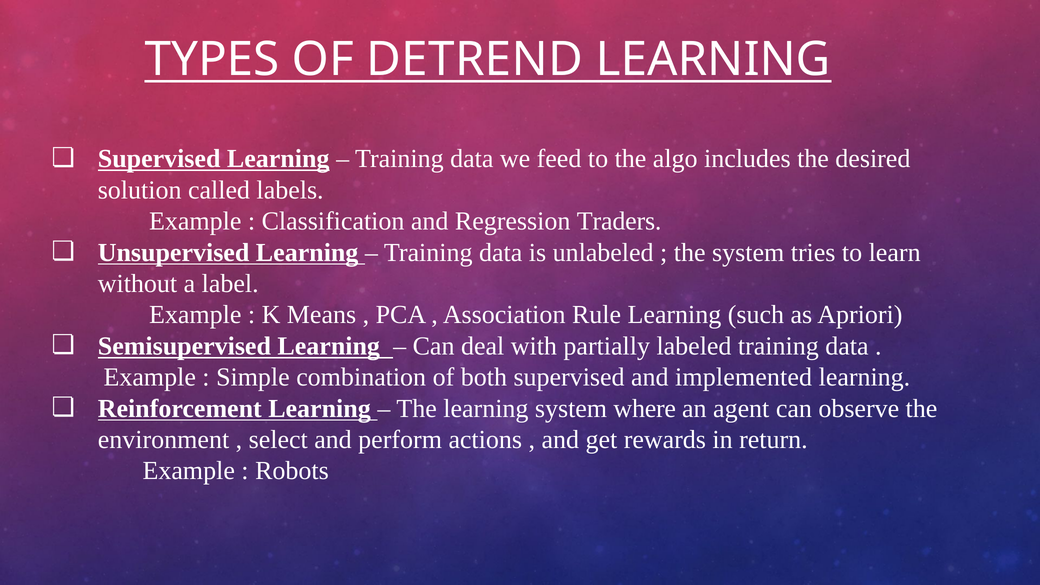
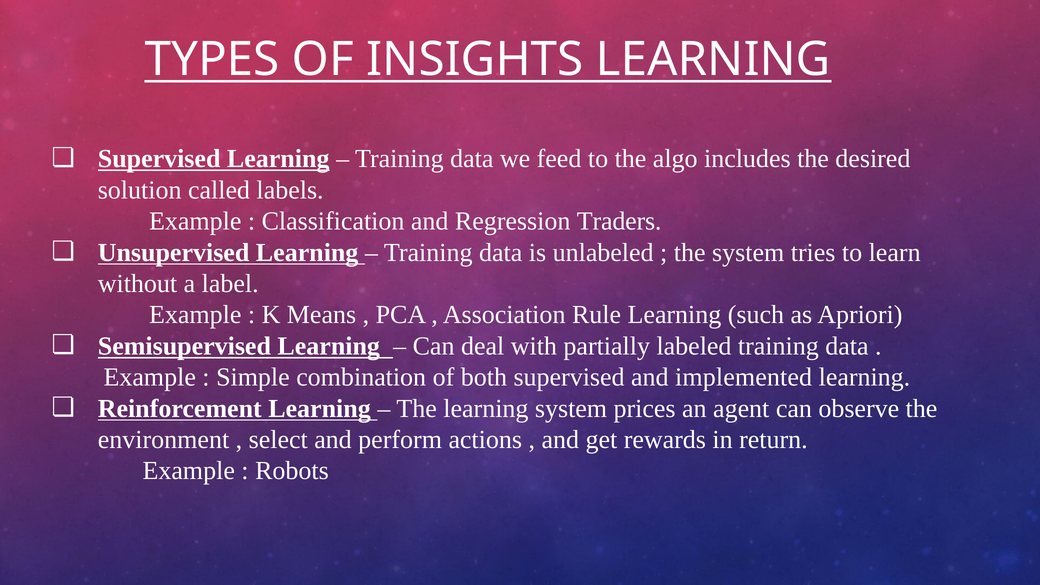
DETREND: DETREND -> INSIGHTS (475, 60)
where: where -> prices (645, 408)
